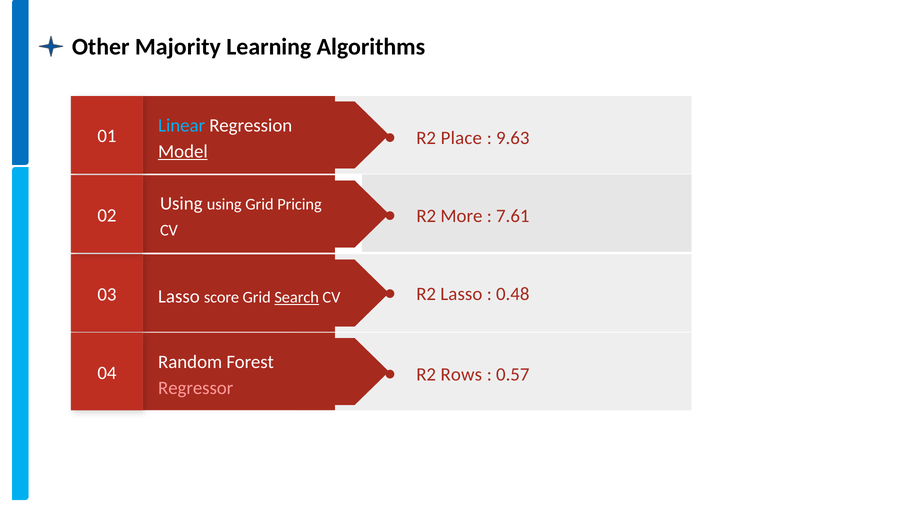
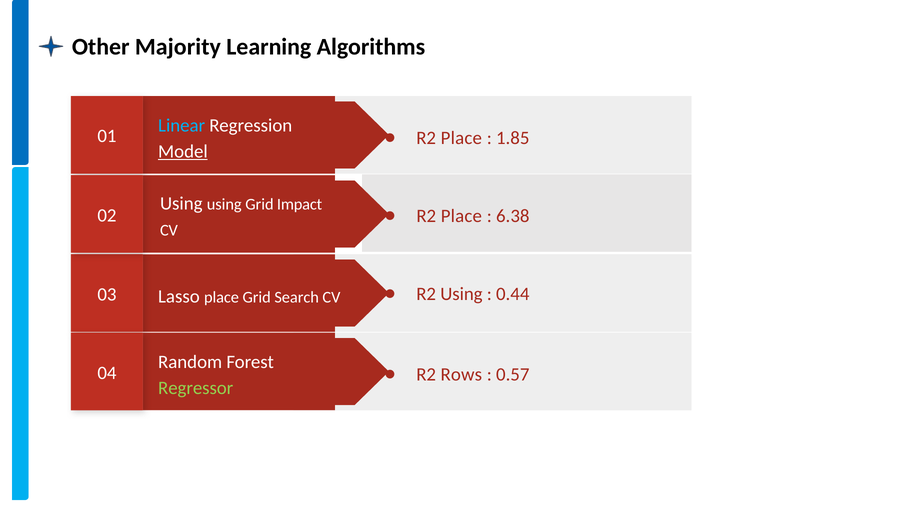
9.63: 9.63 -> 1.85 (513, 138)
Pricing: Pricing -> Impact (300, 204)
More: More -> Place (461, 216)
7.61: 7.61 -> 6.38 (513, 216)
R2 Lasso: Lasso -> Using (461, 294)
0.48: 0.48 -> 0.44 (513, 294)
Lasso score: score -> place (222, 297)
Search underline: present -> none (297, 297)
Regressor colour: pink -> light green (196, 388)
